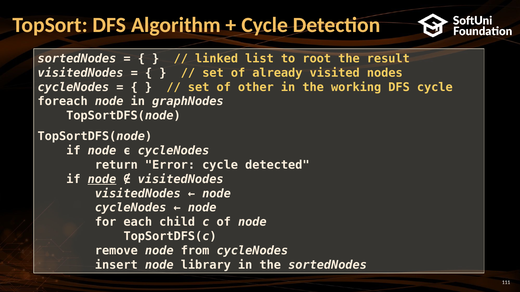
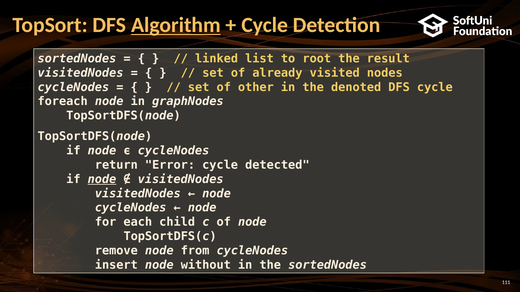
Algorithm underline: none -> present (176, 25)
working: working -> denoted (356, 87)
library: library -> without (206, 265)
